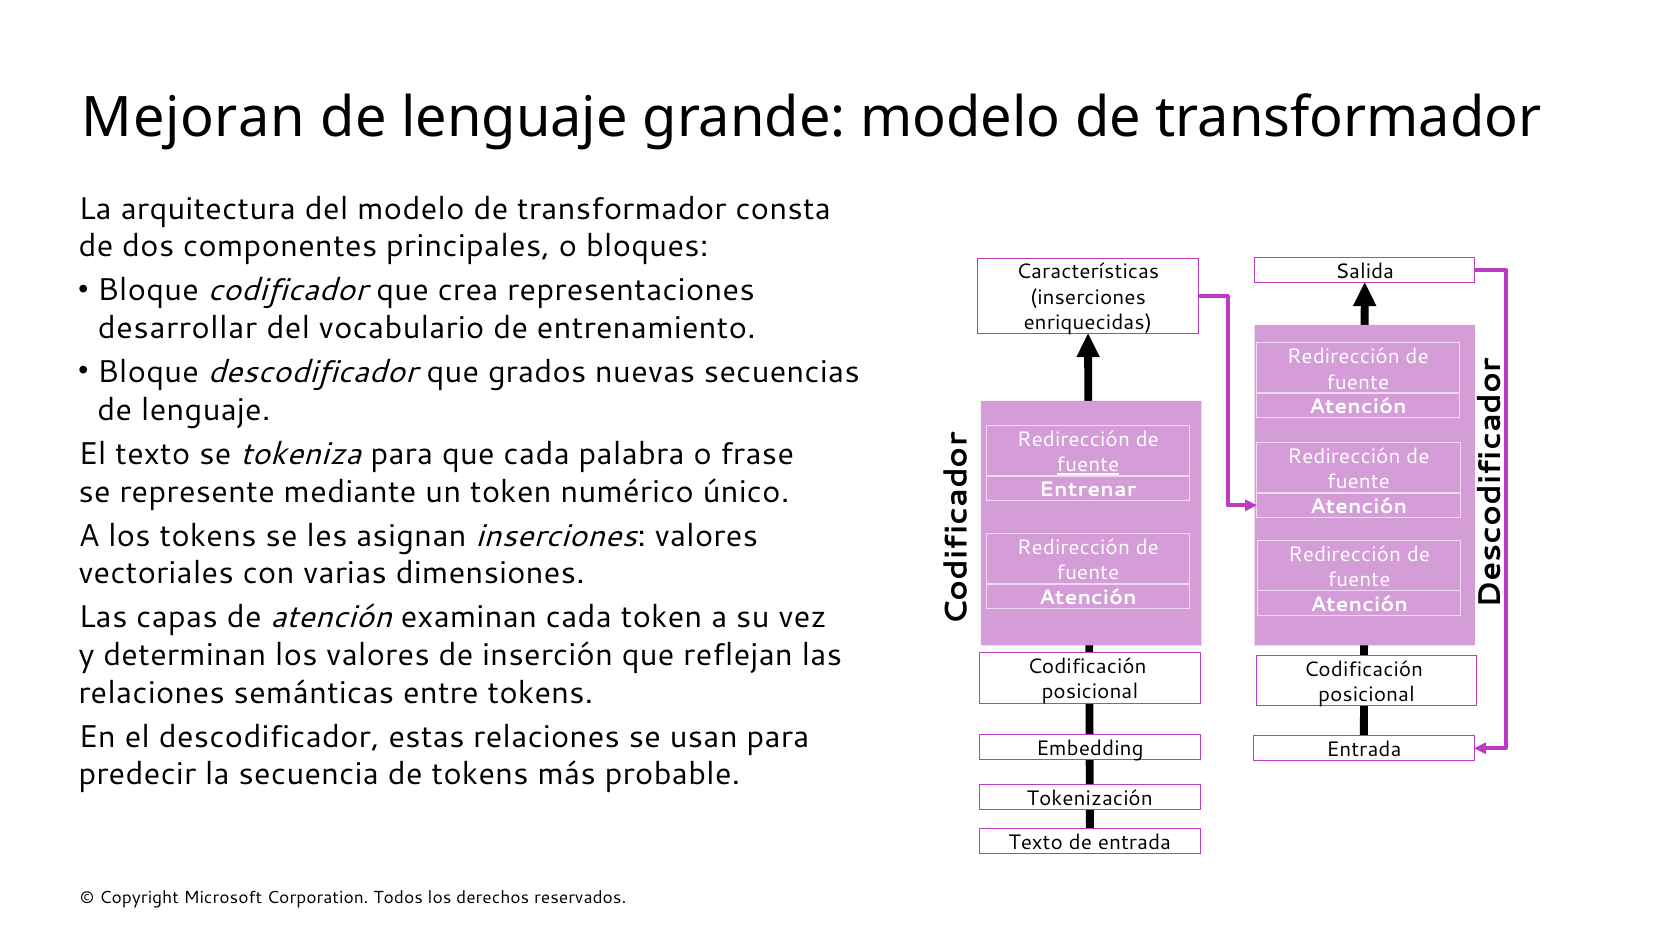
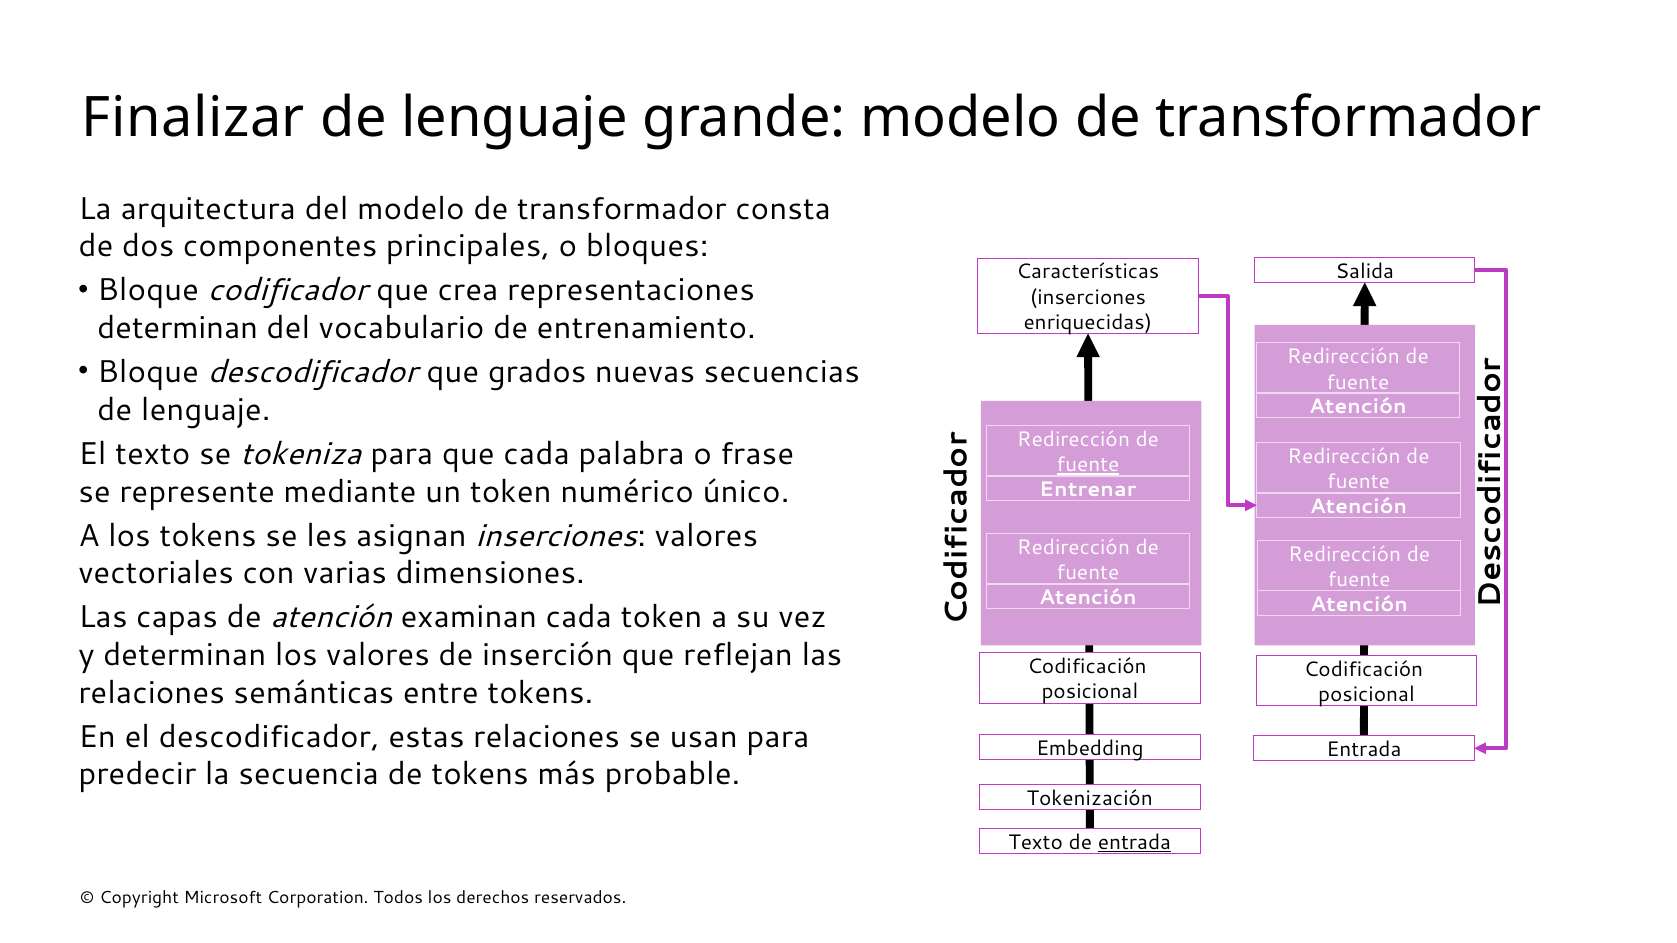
Mejoran: Mejoran -> Finalizar (193, 118)
desarrollar: desarrollar -> determinan (178, 328)
entrada underline: none -> present (1134, 843)
